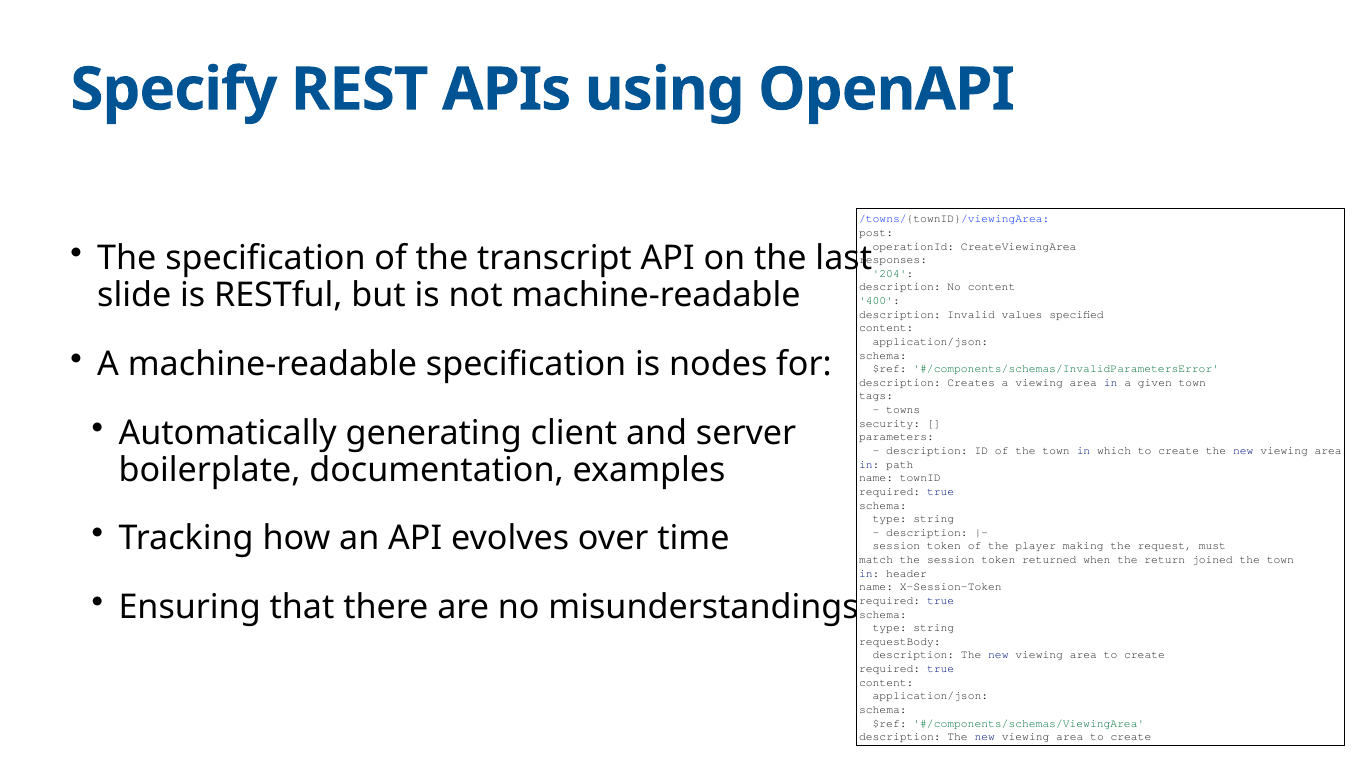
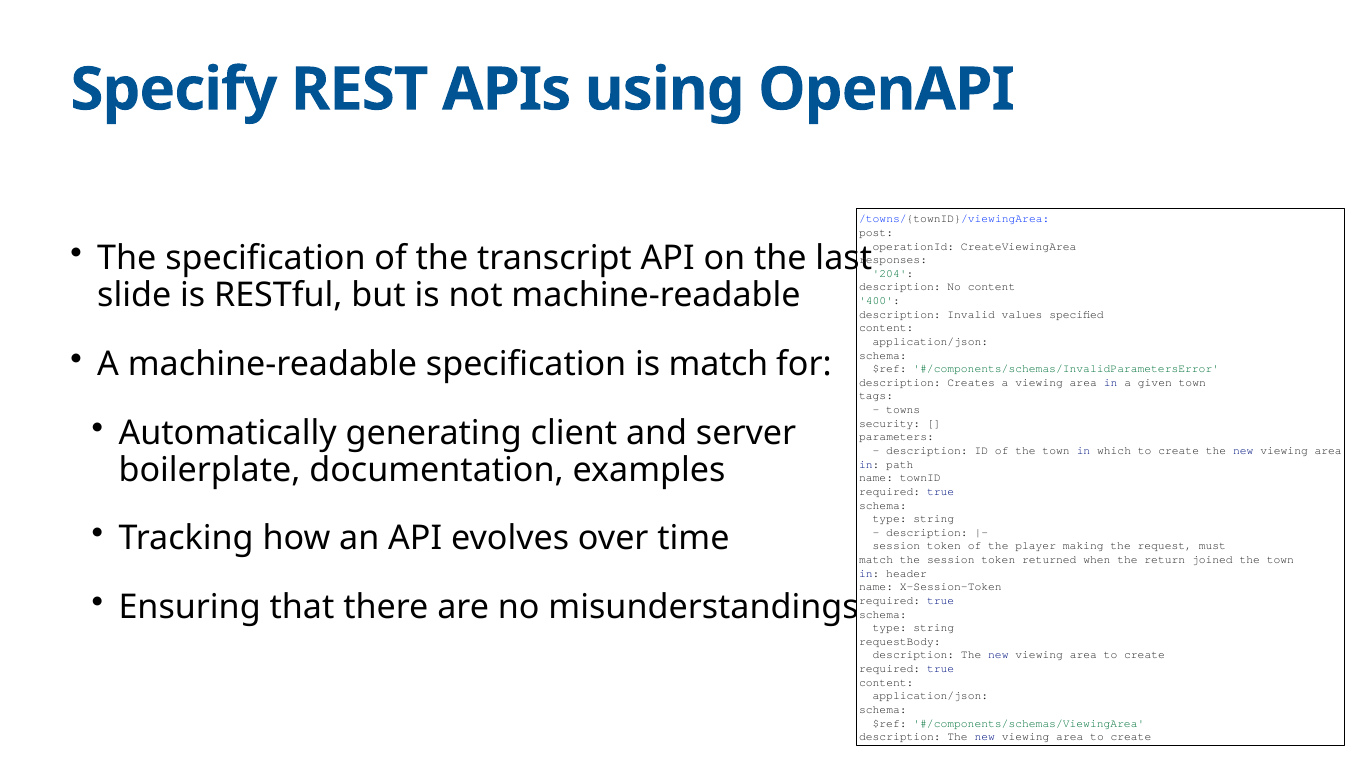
is nodes: nodes -> match (718, 364)
